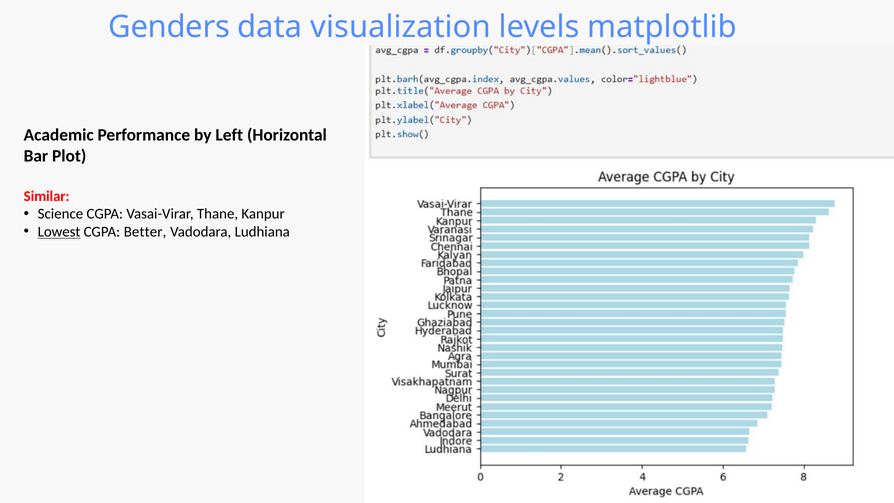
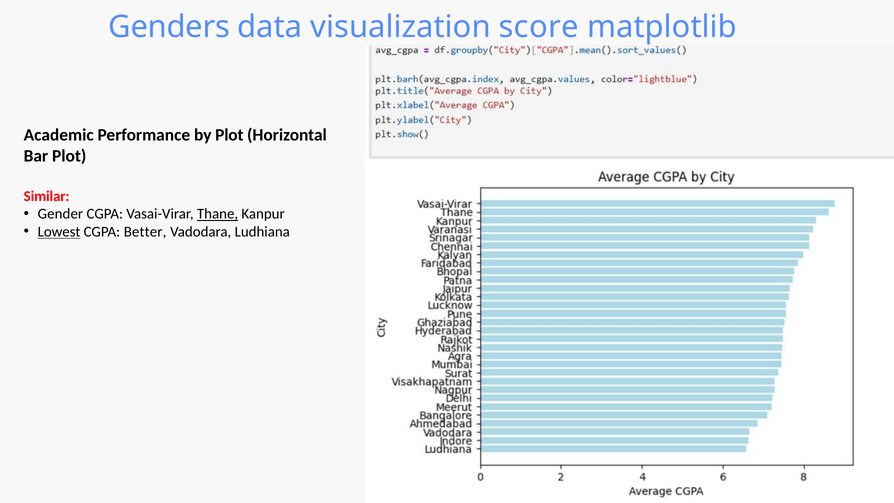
levels: levels -> score (539, 27)
by Left: Left -> Plot (229, 135)
Science: Science -> Gender (60, 214)
Thane underline: none -> present (218, 214)
